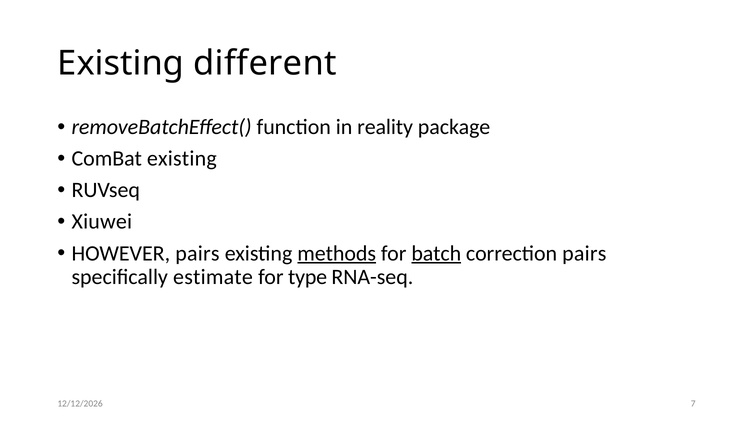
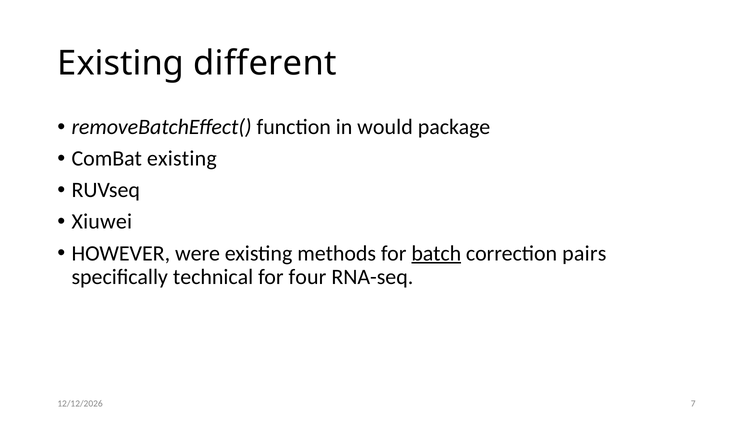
reality: reality -> would (385, 127)
HOWEVER pairs: pairs -> were (198, 254)
methods underline: present -> none (337, 254)
estimate: estimate -> technical (213, 277)
type: type -> four (307, 277)
